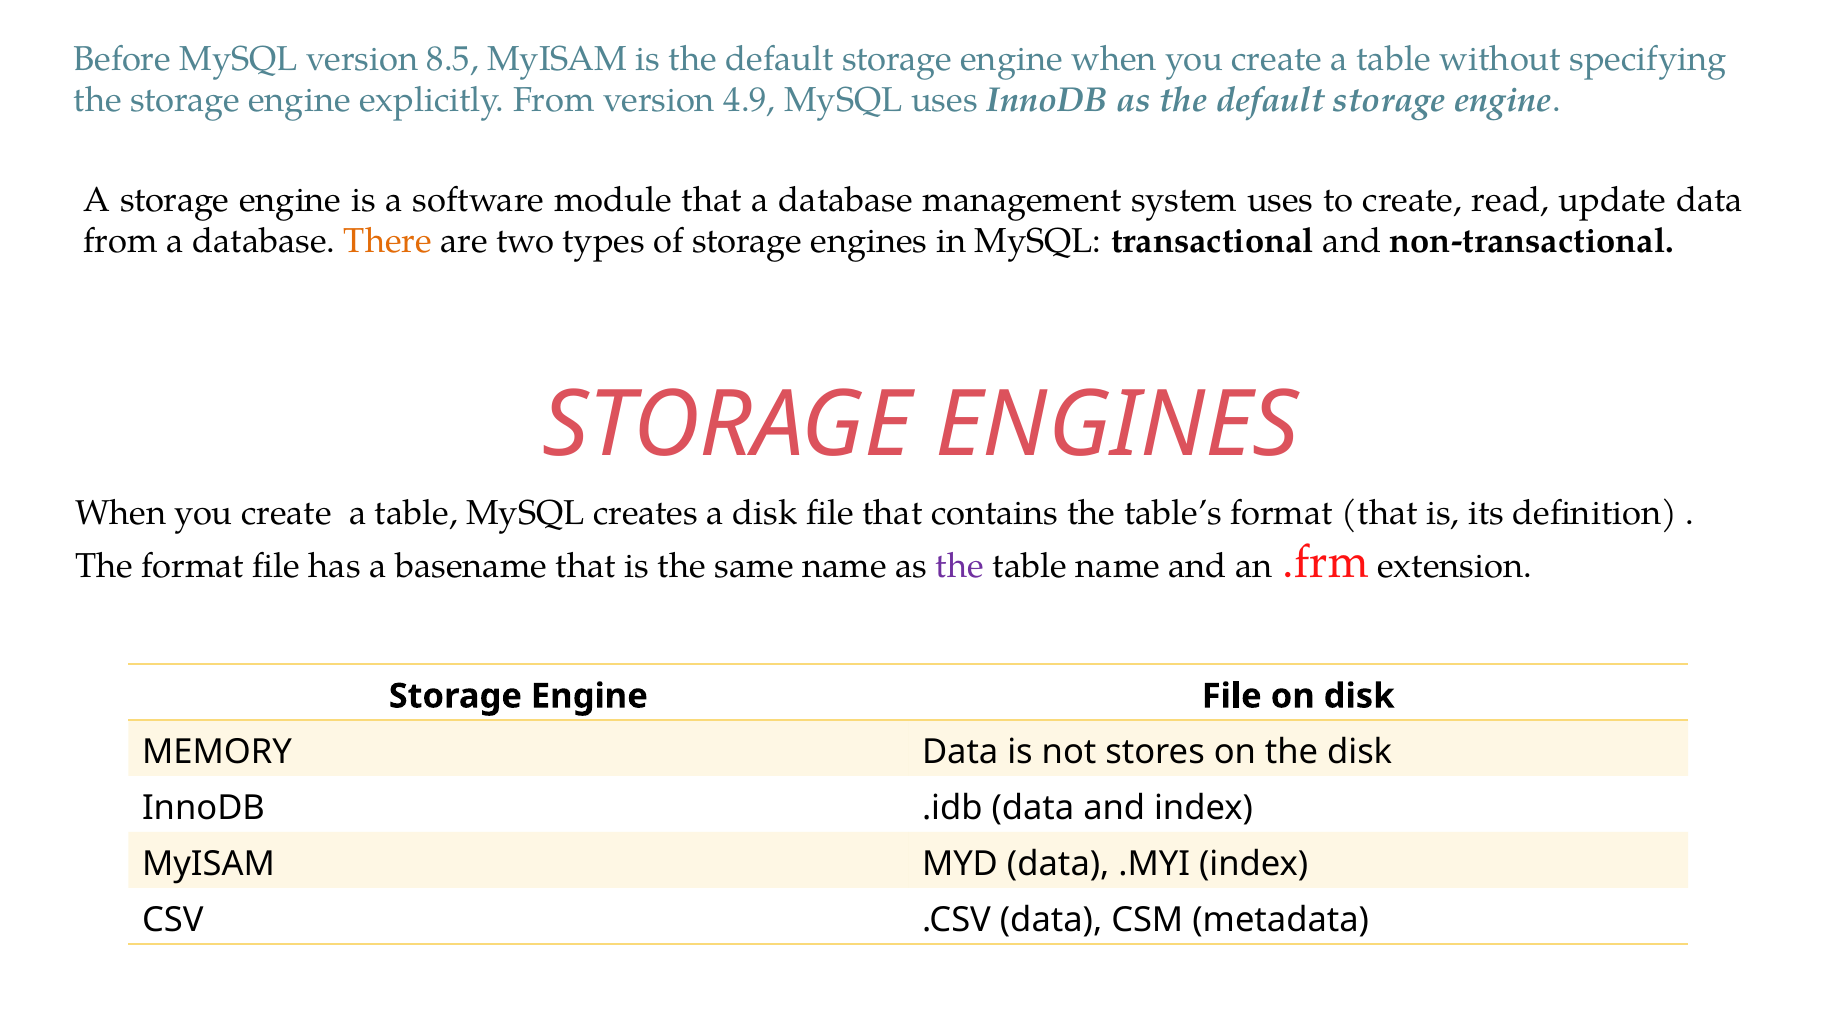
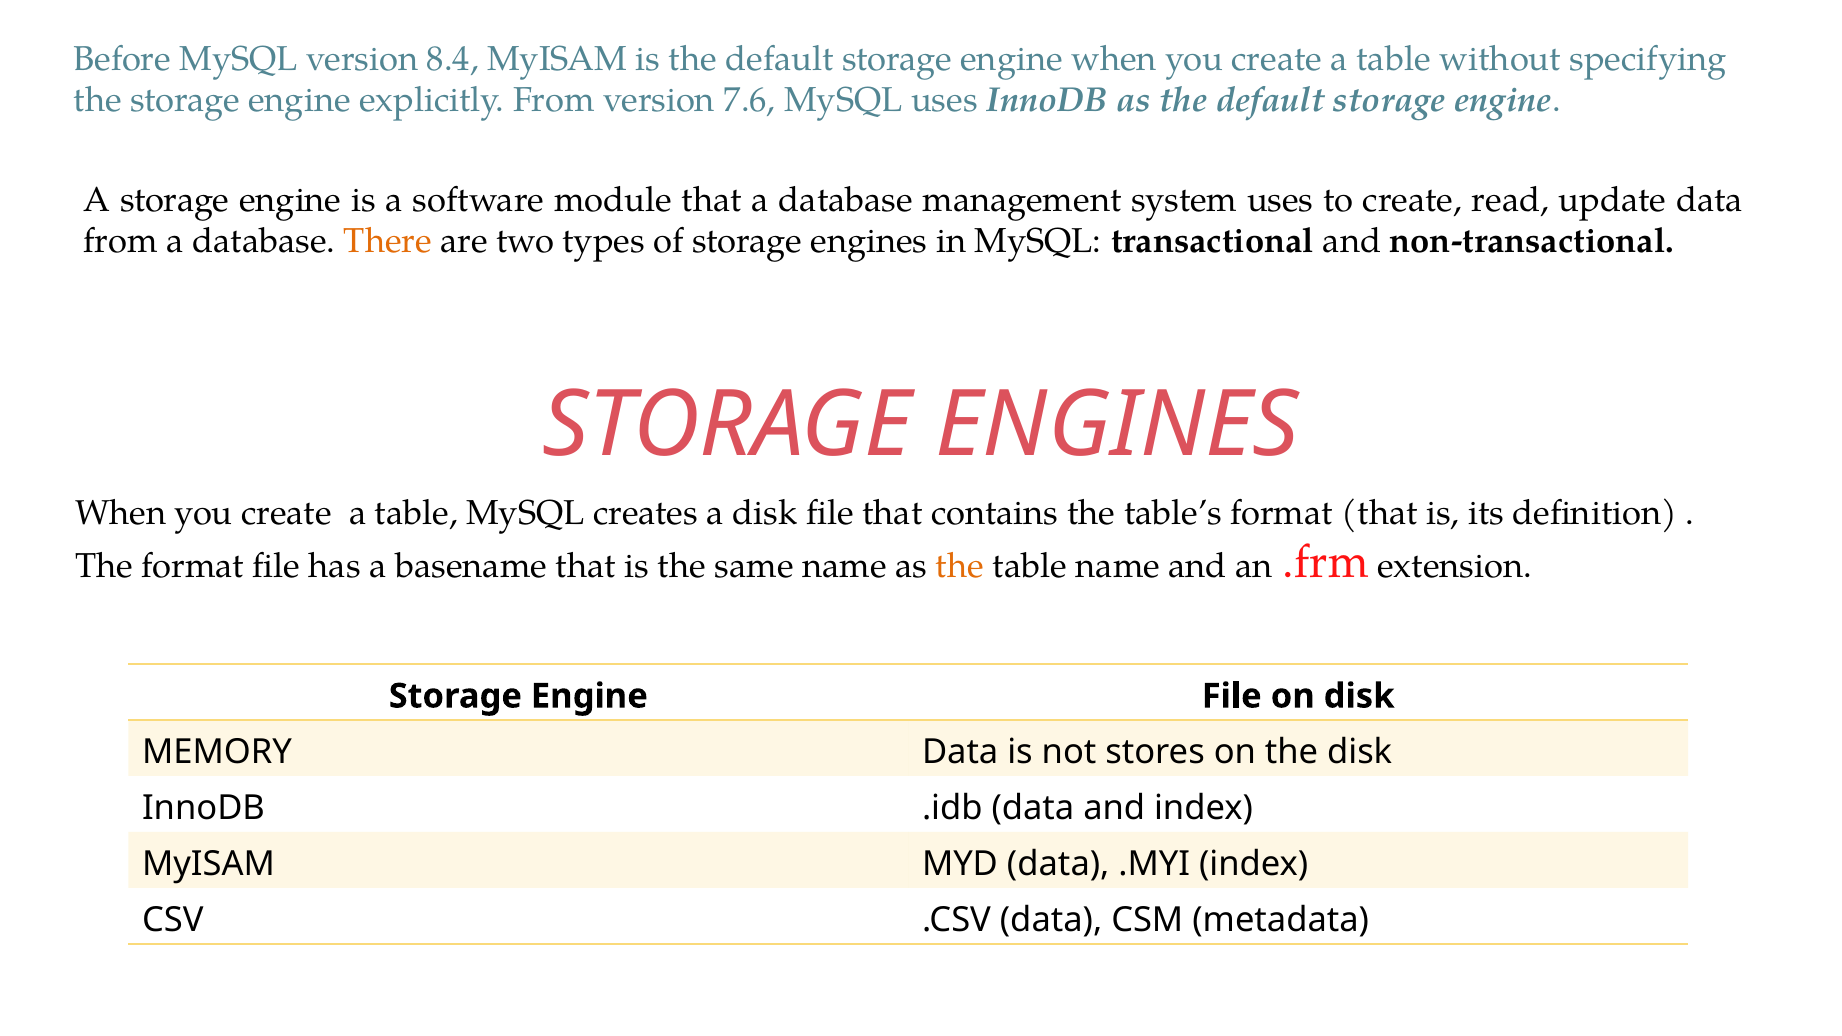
8.5: 8.5 -> 8.4 (453, 59)
4.9: 4.9 -> 7.6 (750, 100)
the colour: purple -> orange (960, 566)
